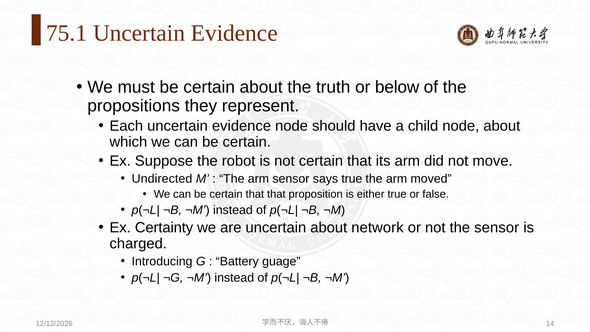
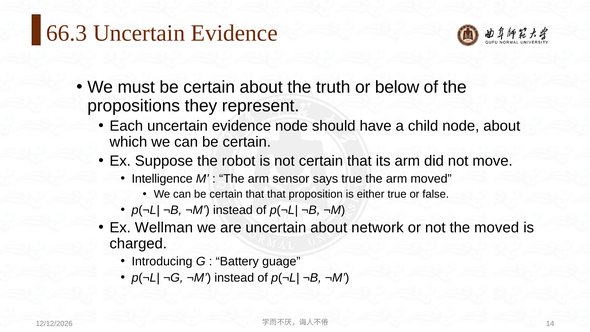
75.1: 75.1 -> 66.3 (67, 33)
Undirected: Undirected -> Intelligence (162, 179)
Certainty: Certainty -> Wellman (164, 228)
the sensor: sensor -> moved (497, 228)
